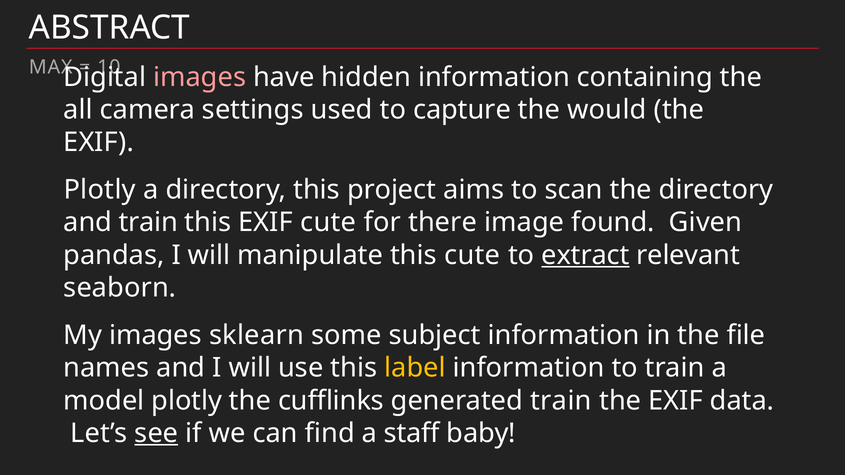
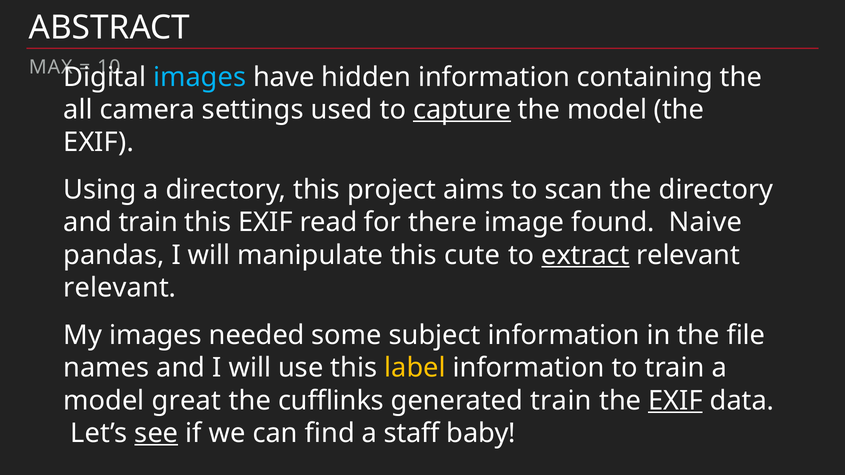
images colour: pink -> light blue (200, 77)
capture underline: none -> present (462, 110)
the would: would -> model (607, 110)
Plotly: Plotly -> Using (100, 190)
EXIF cute: cute -> read (328, 223)
Given: Given -> Naive (706, 223)
seaborn: seaborn -> relevant (120, 288)
sklearn: sklearn -> needed (257, 335)
model plotly: plotly -> great (187, 401)
EXIF underline: none -> present (675, 401)
